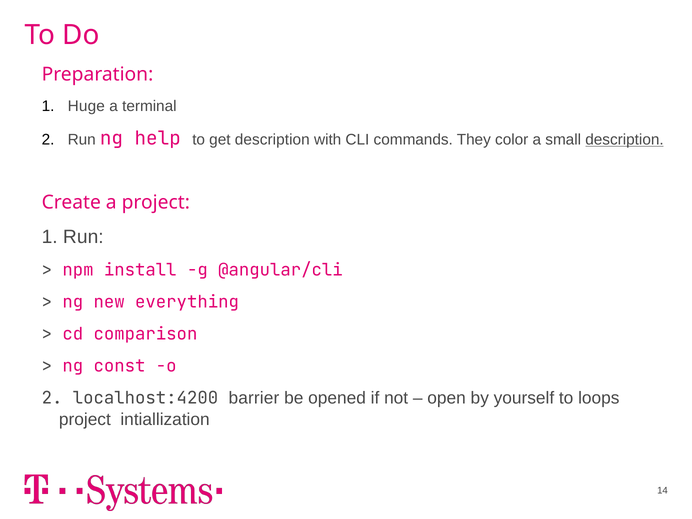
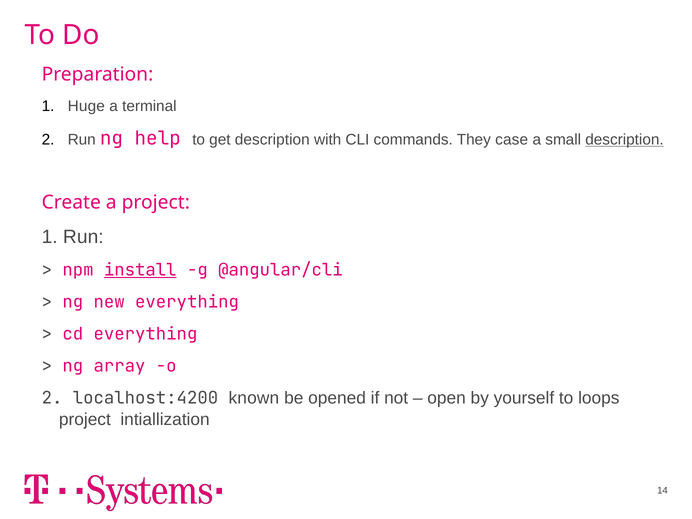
color: color -> case (512, 140)
install underline: none -> present (140, 270)
cd comparison: comparison -> everything (145, 334)
const: const -> array (120, 366)
barrier: barrier -> known (254, 398)
